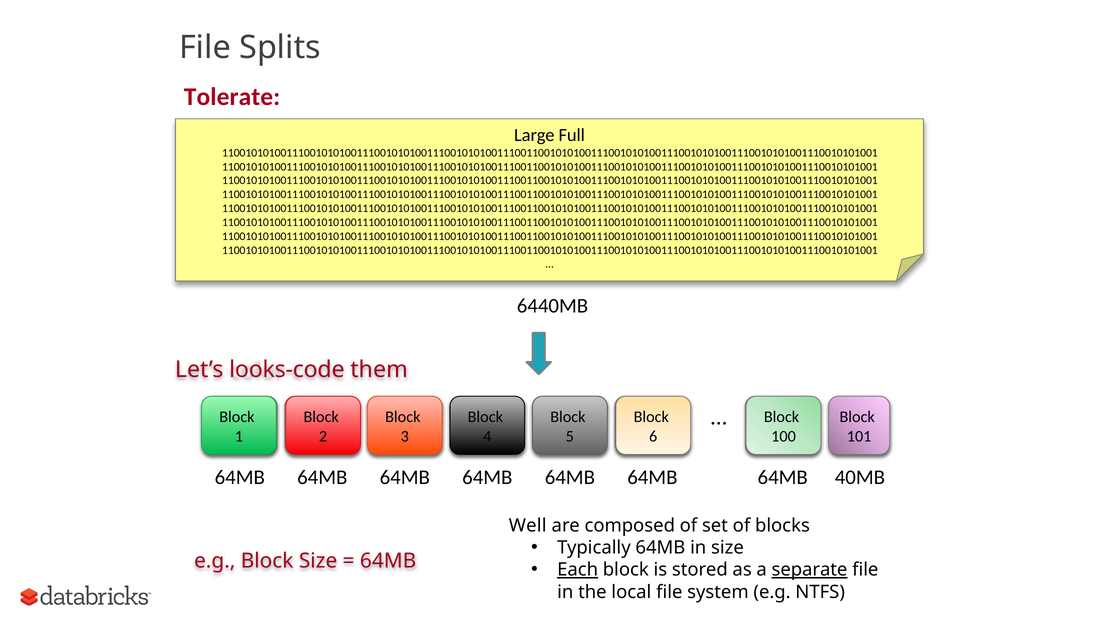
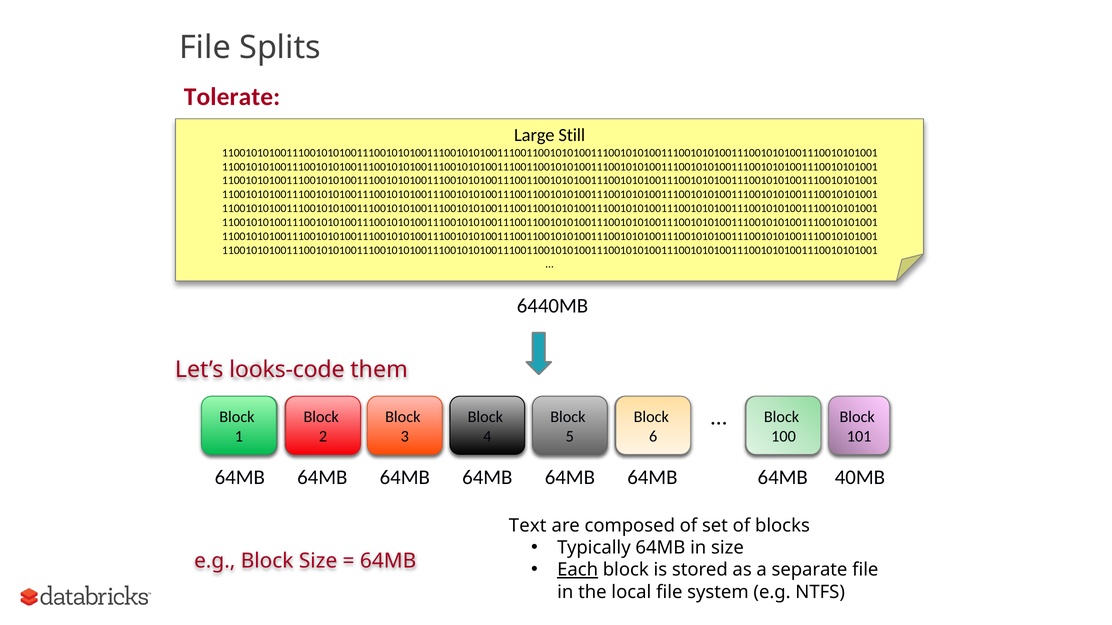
Full: Full -> Still (572, 135)
Well: Well -> Text (528, 526)
separate underline: present -> none (809, 570)
